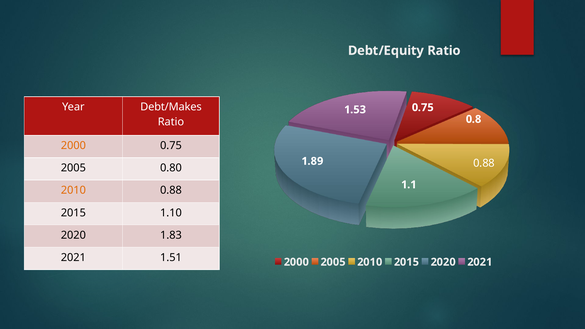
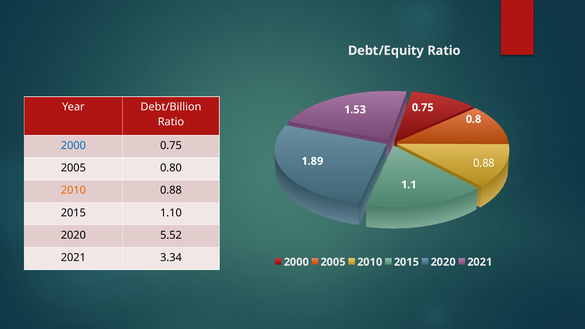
Debt/Makes: Debt/Makes -> Debt/Billion (171, 107)
2000 colour: orange -> blue (73, 146)
1.83: 1.83 -> 5.52 (171, 235)
1.51: 1.51 -> 3.34 (171, 258)
